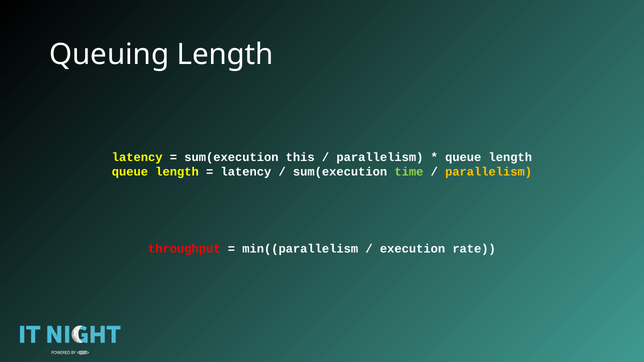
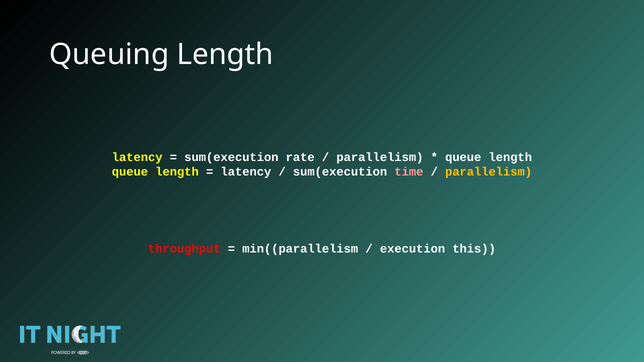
this: this -> rate (300, 157)
time colour: light green -> pink (409, 172)
rate: rate -> this (474, 249)
